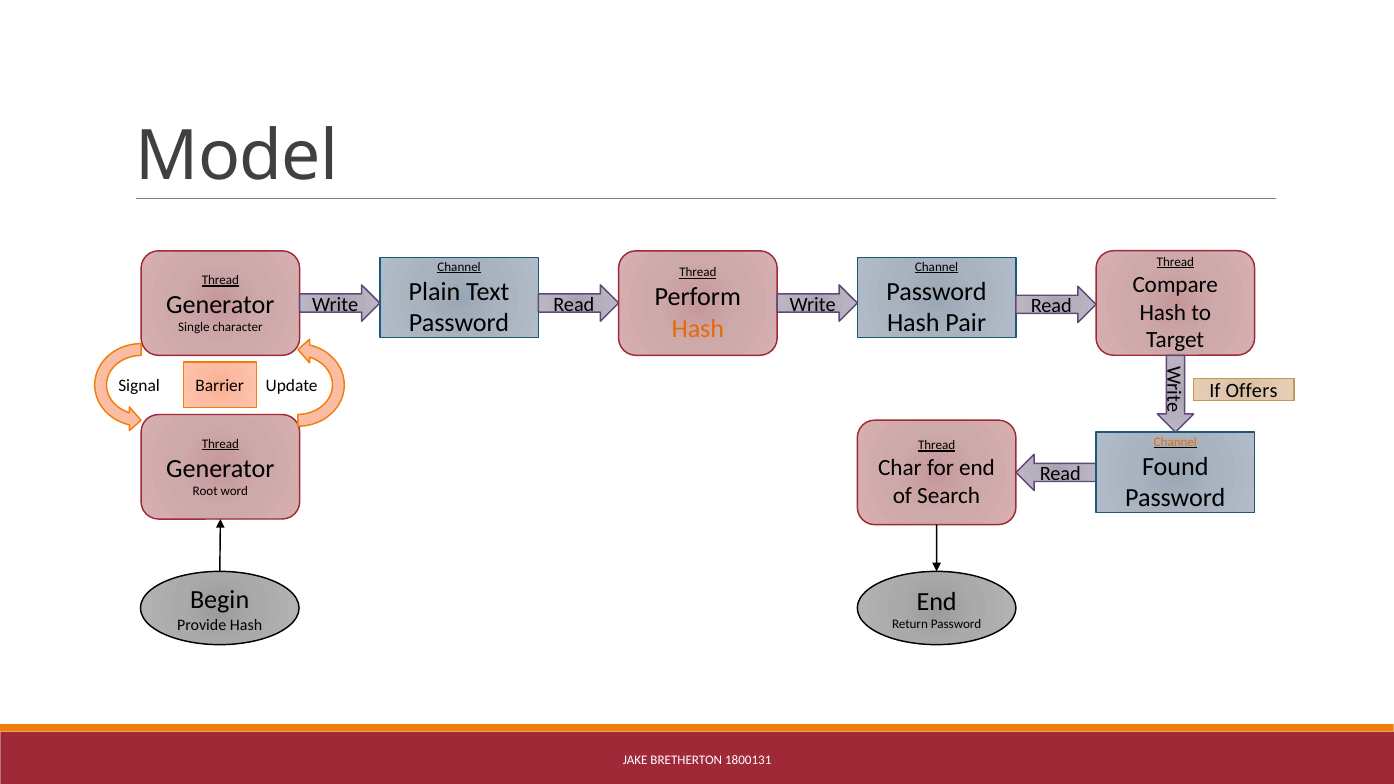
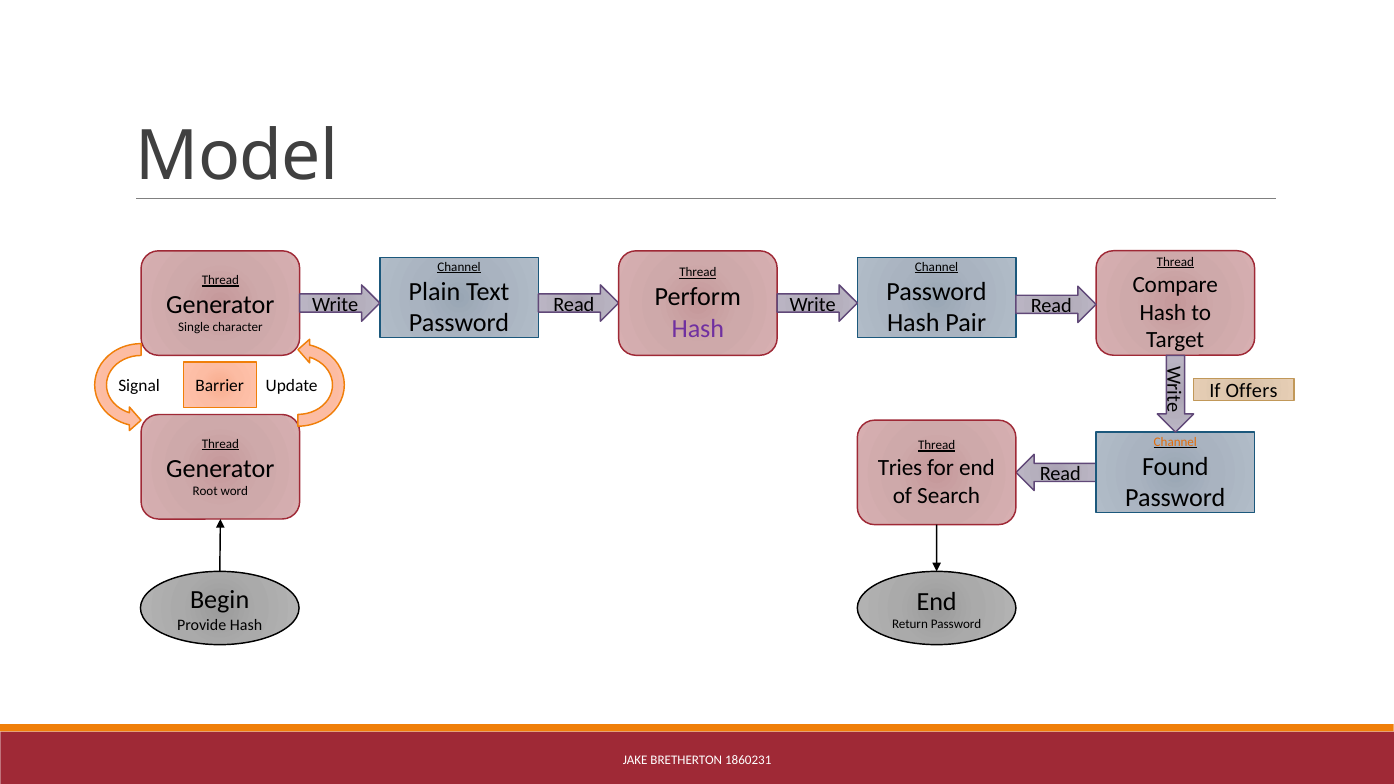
Hash colour: orange -> purple (698, 328)
Char: Char -> Tries (900, 468)
1800131: 1800131 -> 1860231 (748, 760)
